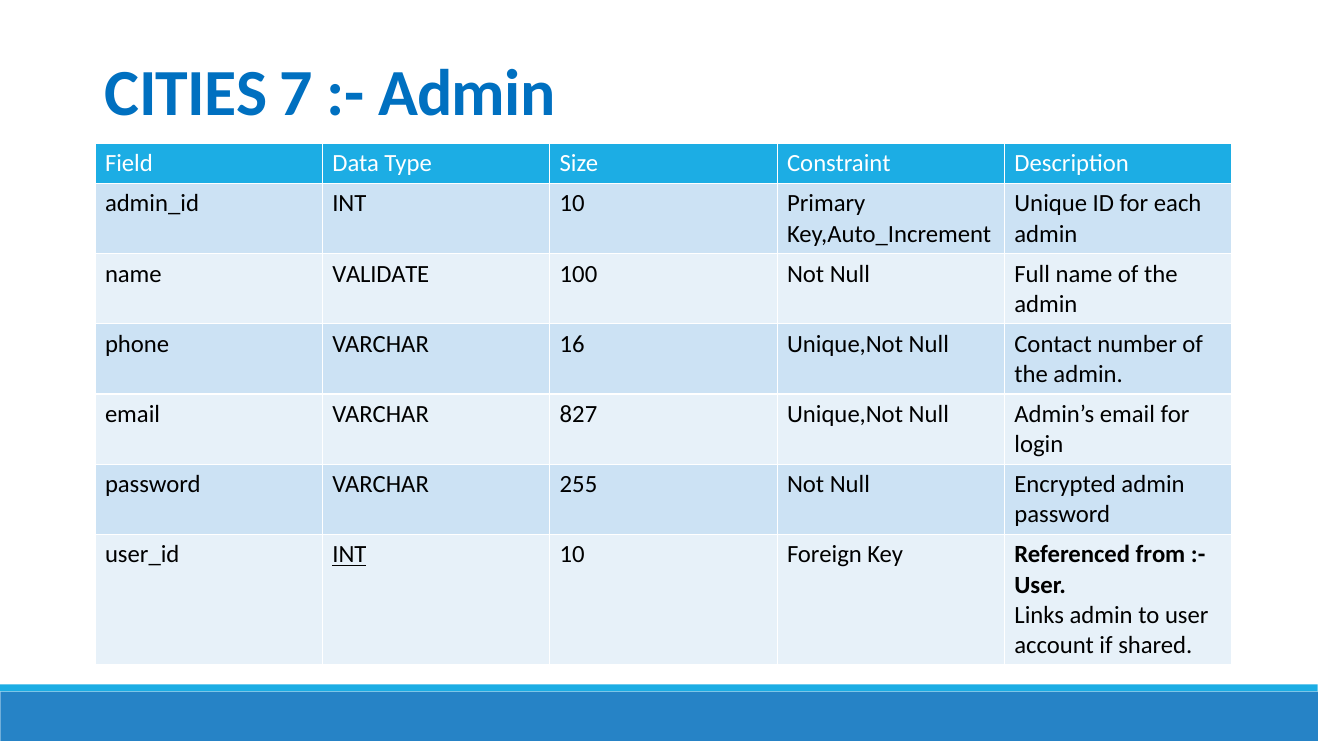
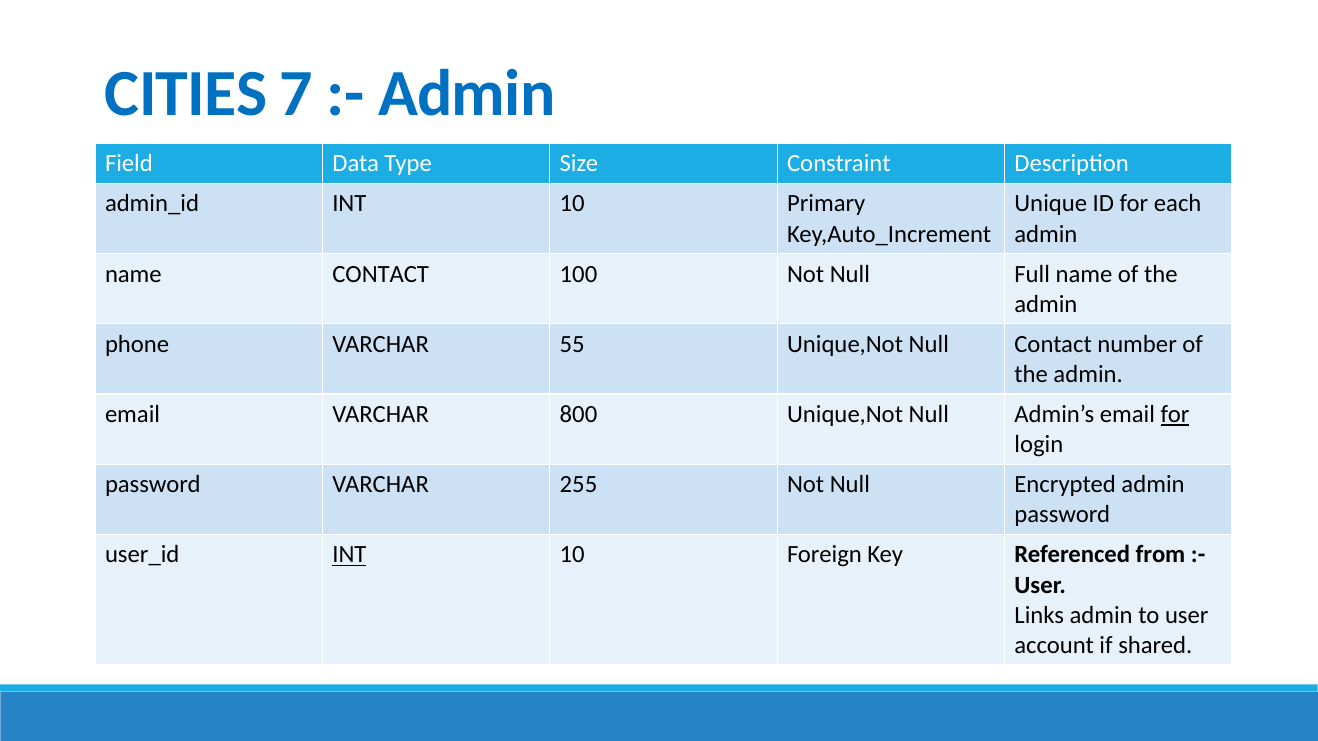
name VALIDATE: VALIDATE -> CONTACT (381, 274)
16: 16 -> 55 (572, 344)
827: 827 -> 800 (578, 415)
for underline: none -> present (1175, 415)
